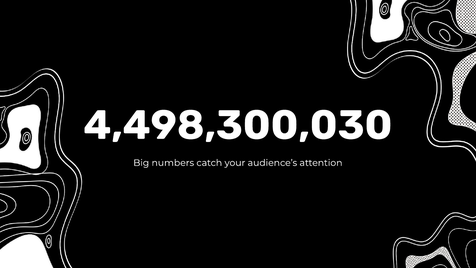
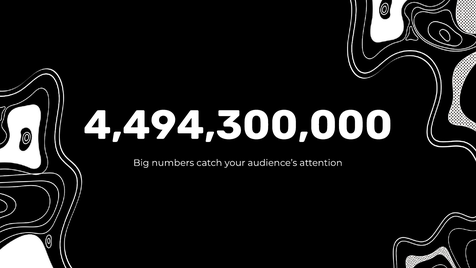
4,498,300,030: 4,498,300,030 -> 4,494,300,000 (238, 125)
